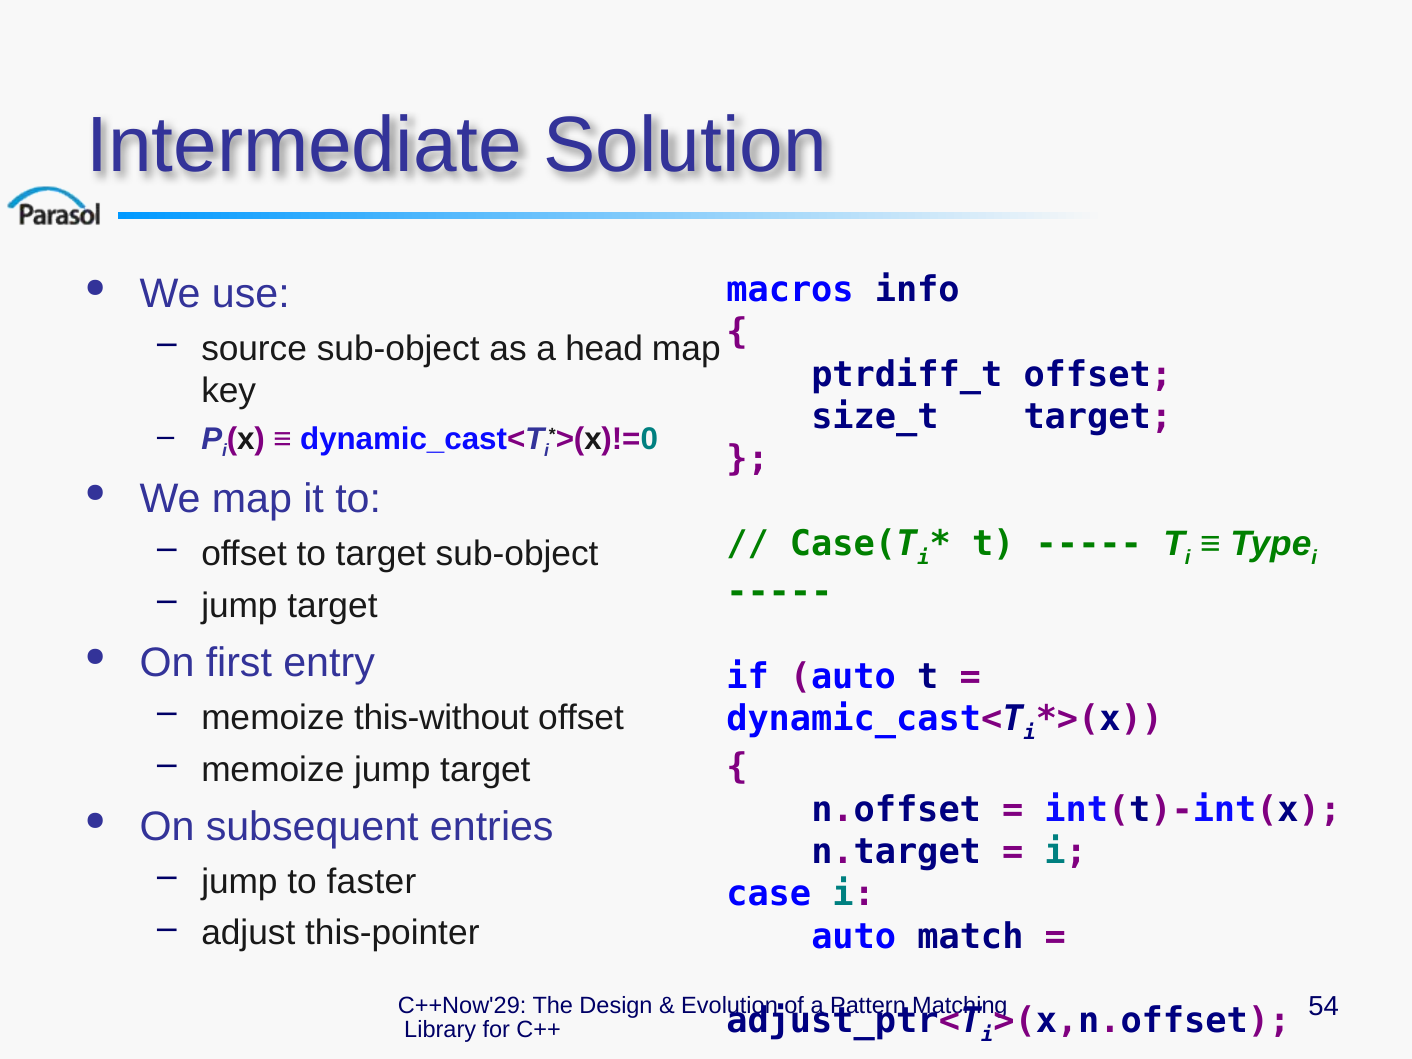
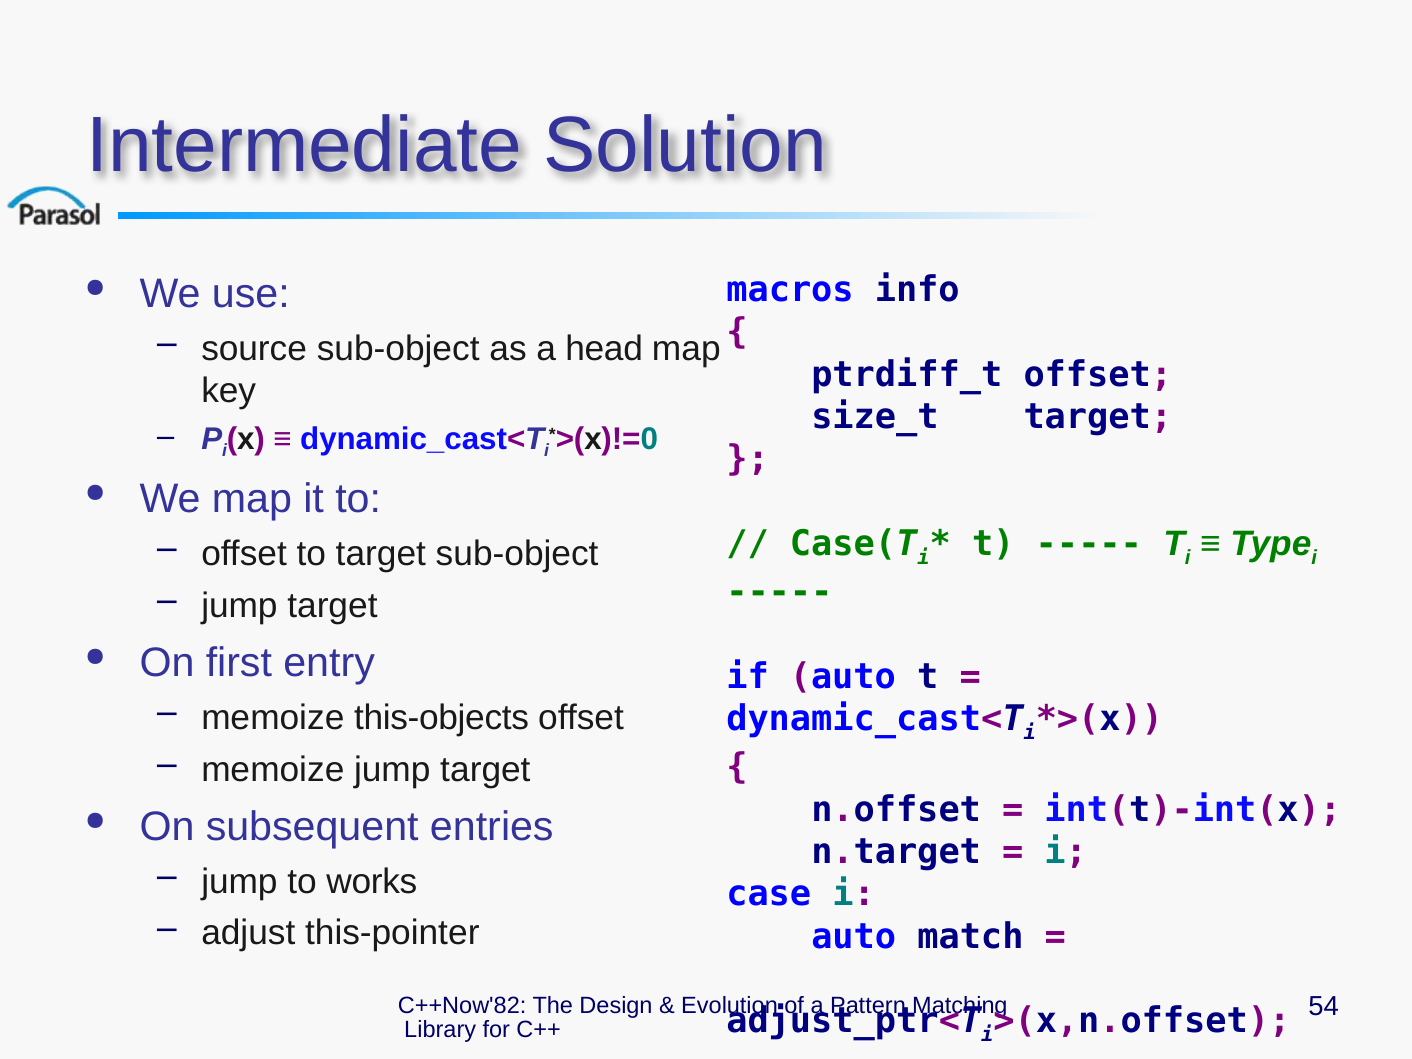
this-without: this-without -> this-objects (442, 718)
faster: faster -> works (372, 882)
C++Now'29: C++Now'29 -> C++Now'82 (462, 1006)
